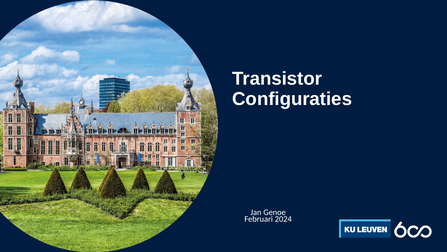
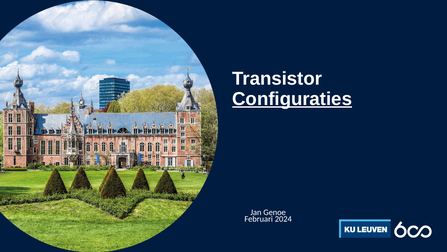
Configuraties underline: none -> present (292, 99)
